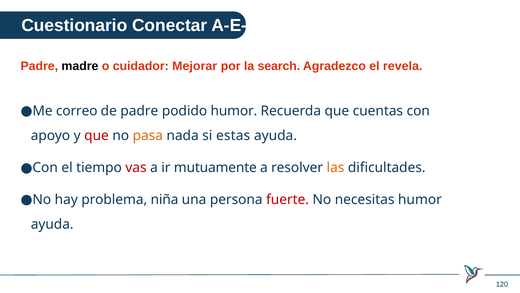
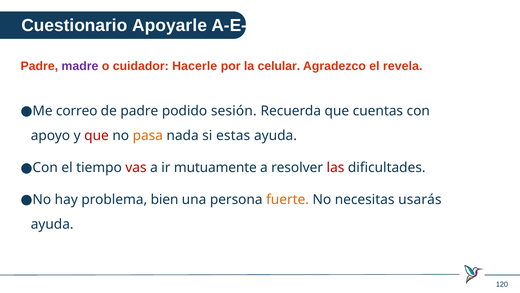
Conectar: Conectar -> Apoyarle (170, 25)
madre colour: black -> purple (80, 66)
Mejorar: Mejorar -> Hacerle (195, 66)
search: search -> celular (279, 66)
podido humor: humor -> sesión (234, 111)
las colour: orange -> red (335, 167)
niña: niña -> bien (165, 199)
fuerte colour: red -> orange (288, 199)
necesitas humor: humor -> usarás (420, 199)
